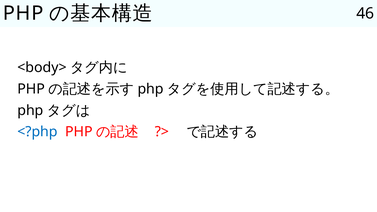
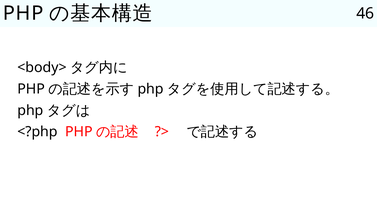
<?php colour: blue -> black (38, 132)
